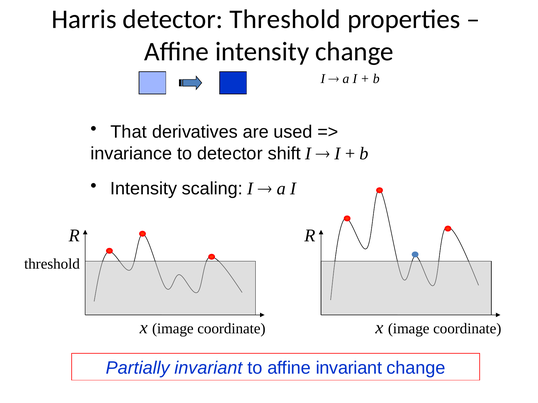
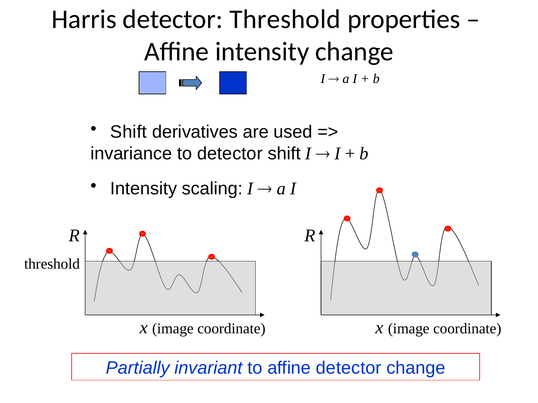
That: That -> Shift (129, 132)
affine invariant: invariant -> detector (349, 369)
